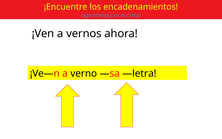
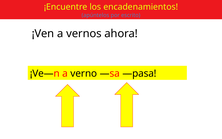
—letra: —letra -> —pasa (139, 73)
